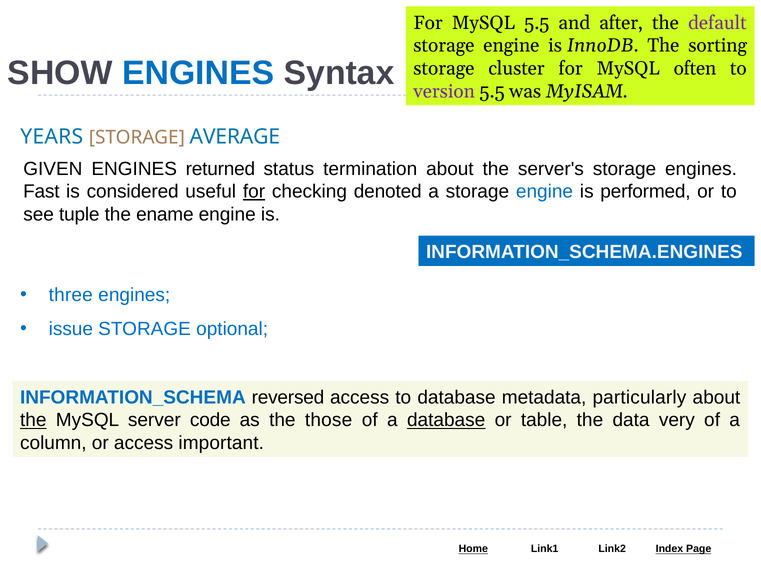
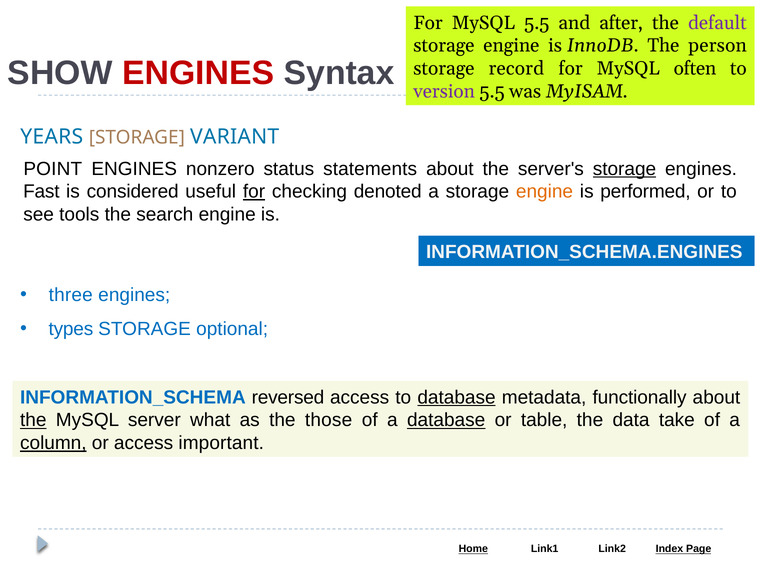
sorting: sorting -> person (718, 46)
ENGINES colour: blue -> red (198, 73)
cluster: cluster -> record (516, 68)
AVERAGE: AVERAGE -> VARIANT (235, 137)
GIVEN: GIVEN -> POINT (53, 169)
returned: returned -> nonzero (220, 169)
termination: termination -> statements (370, 169)
storage underline: none -> present (624, 169)
engine colour: blue -> orange (544, 191)
tuple: tuple -> tools (79, 214)
ename: ename -> search (165, 214)
issue: issue -> types (71, 329)
database underline: none -> present (457, 397)
particularly: particularly -> functionally (640, 397)
code: code -> what (210, 420)
very: very -> take (677, 420)
column underline: none -> present (53, 443)
